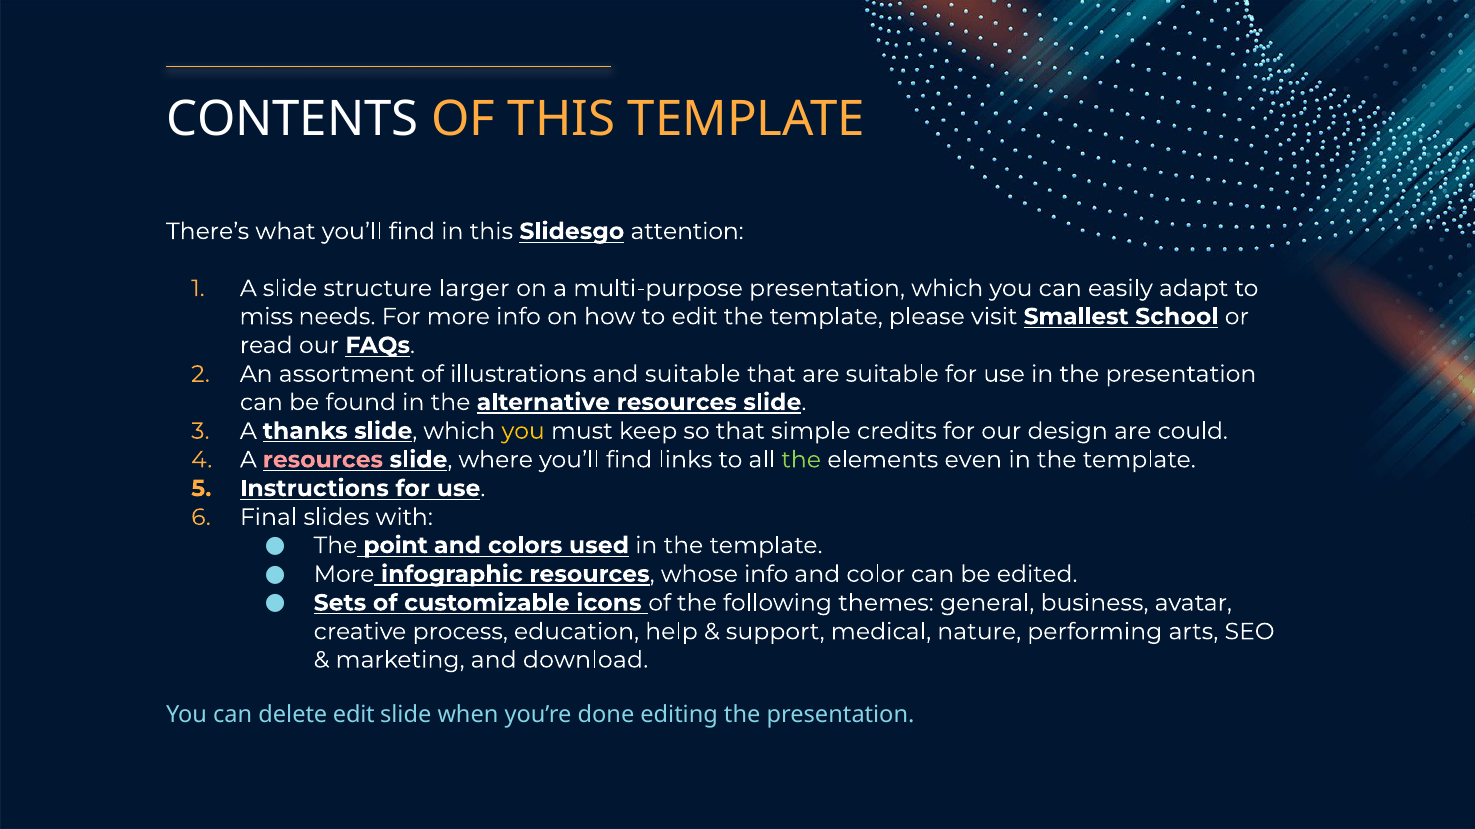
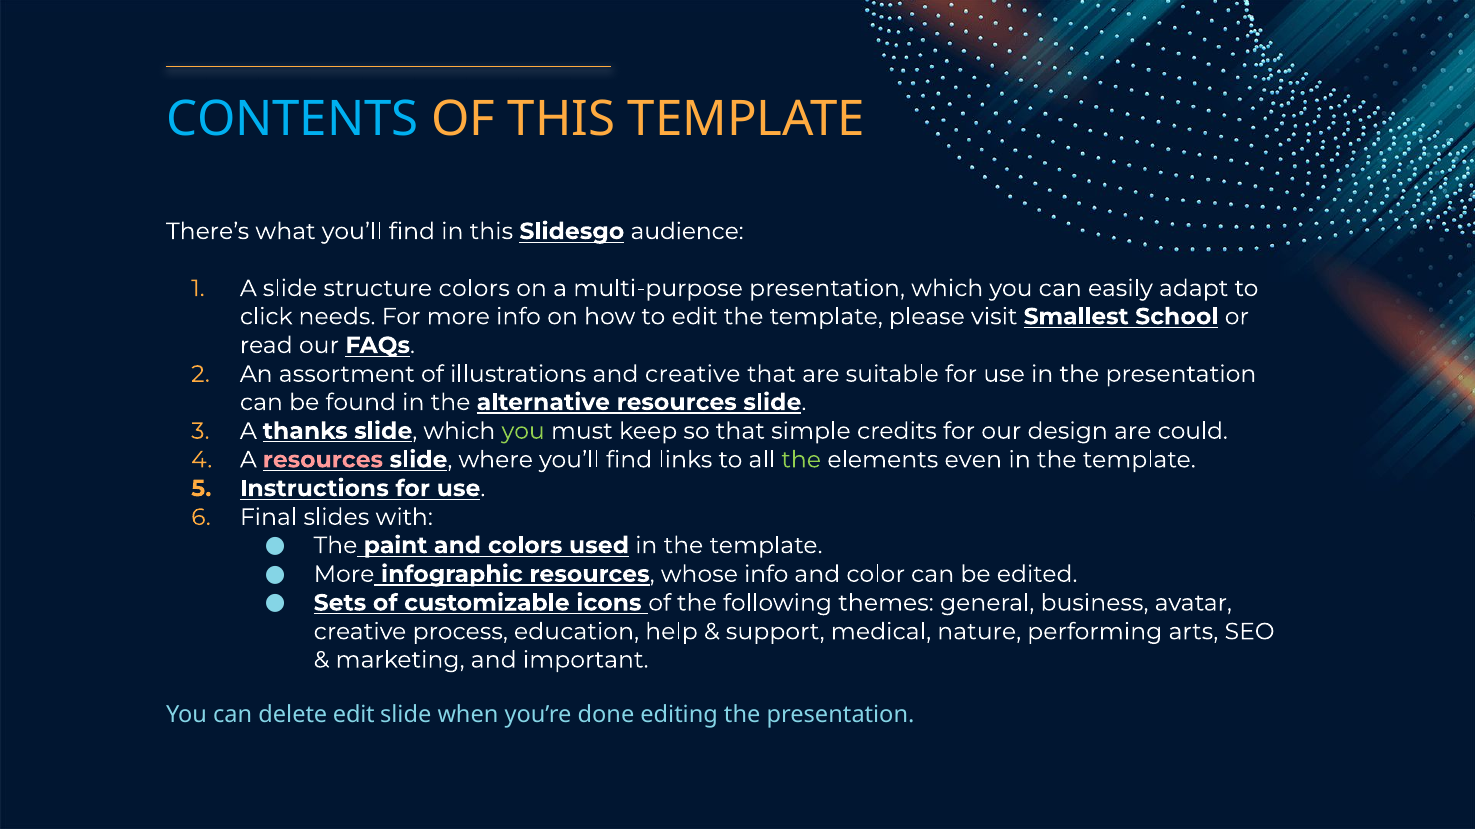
CONTENTS colour: white -> light blue (292, 119)
attention: attention -> audience (687, 232)
structure larger: larger -> colors (474, 289)
miss: miss -> click (266, 317)
and suitable: suitable -> creative (693, 374)
you colour: yellow -> light green (523, 431)
point: point -> paint (396, 546)
download: download -> important (586, 660)
